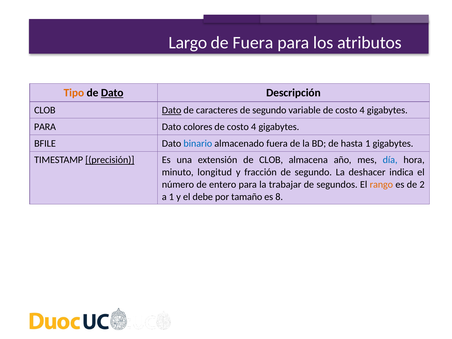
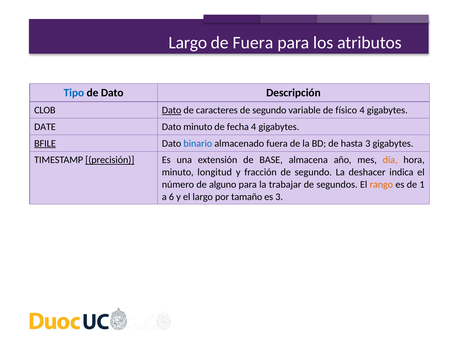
Tipo colour: orange -> blue (74, 93)
Dato underline: present -> none (112, 93)
variable de costo: costo -> físico (346, 110)
PARA: PARA -> DATE (45, 127)
Dato colores: colores -> minuto (198, 127)
costo: costo -> fecha (238, 127)
BFILE underline: none -> present (45, 143)
hasta 1: 1 -> 3 (368, 143)
de CLOB: CLOB -> BASE (271, 160)
día colour: blue -> orange (390, 160)
entero: entero -> alguno (223, 185)
2: 2 -> 1 (422, 185)
a 1: 1 -> 6 (171, 197)
el debe: debe -> largo (203, 197)
es 8: 8 -> 3 (279, 197)
